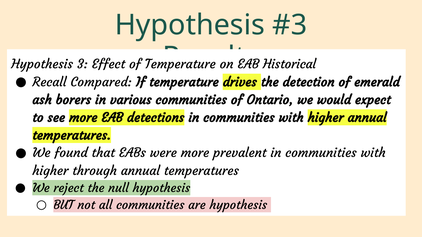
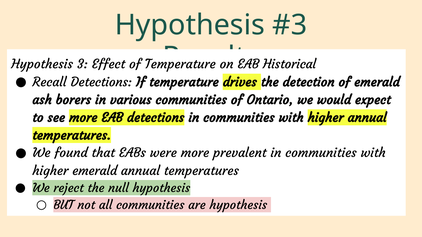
Recall Compared: Compared -> Detections (101, 82)
higher through: through -> emerald (95, 171)
